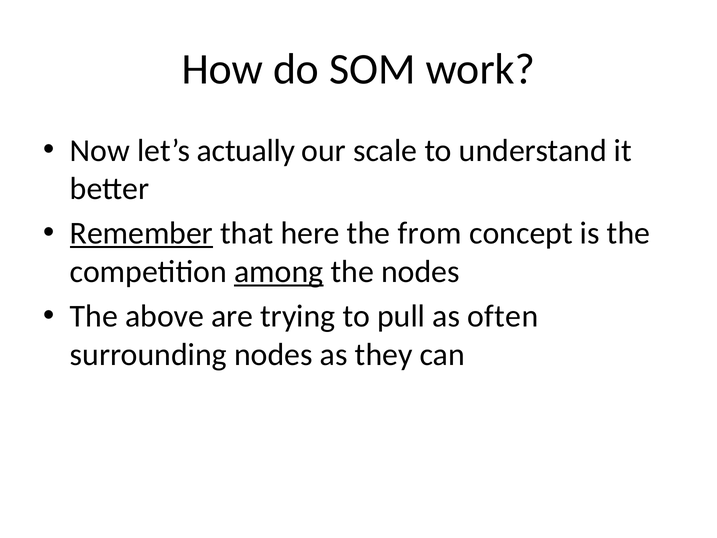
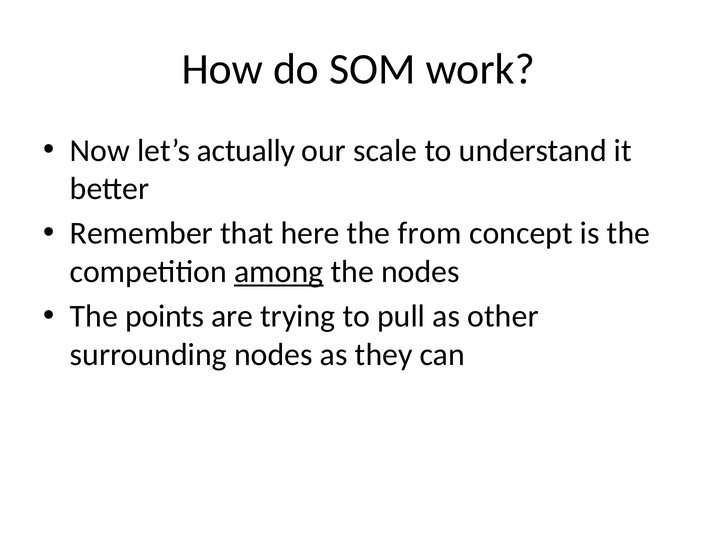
Remember underline: present -> none (141, 233)
above: above -> points (165, 316)
often: often -> other (503, 316)
